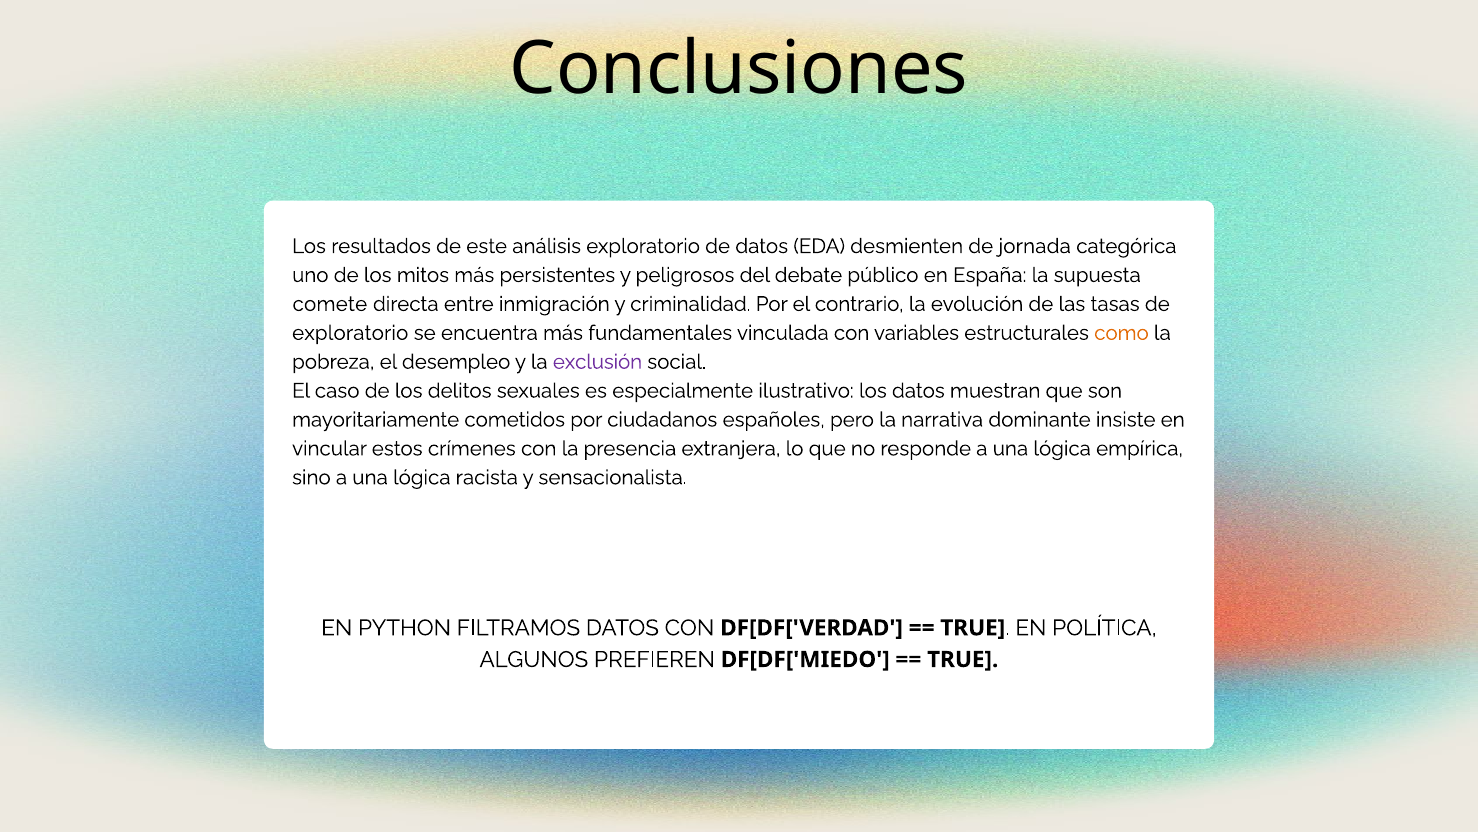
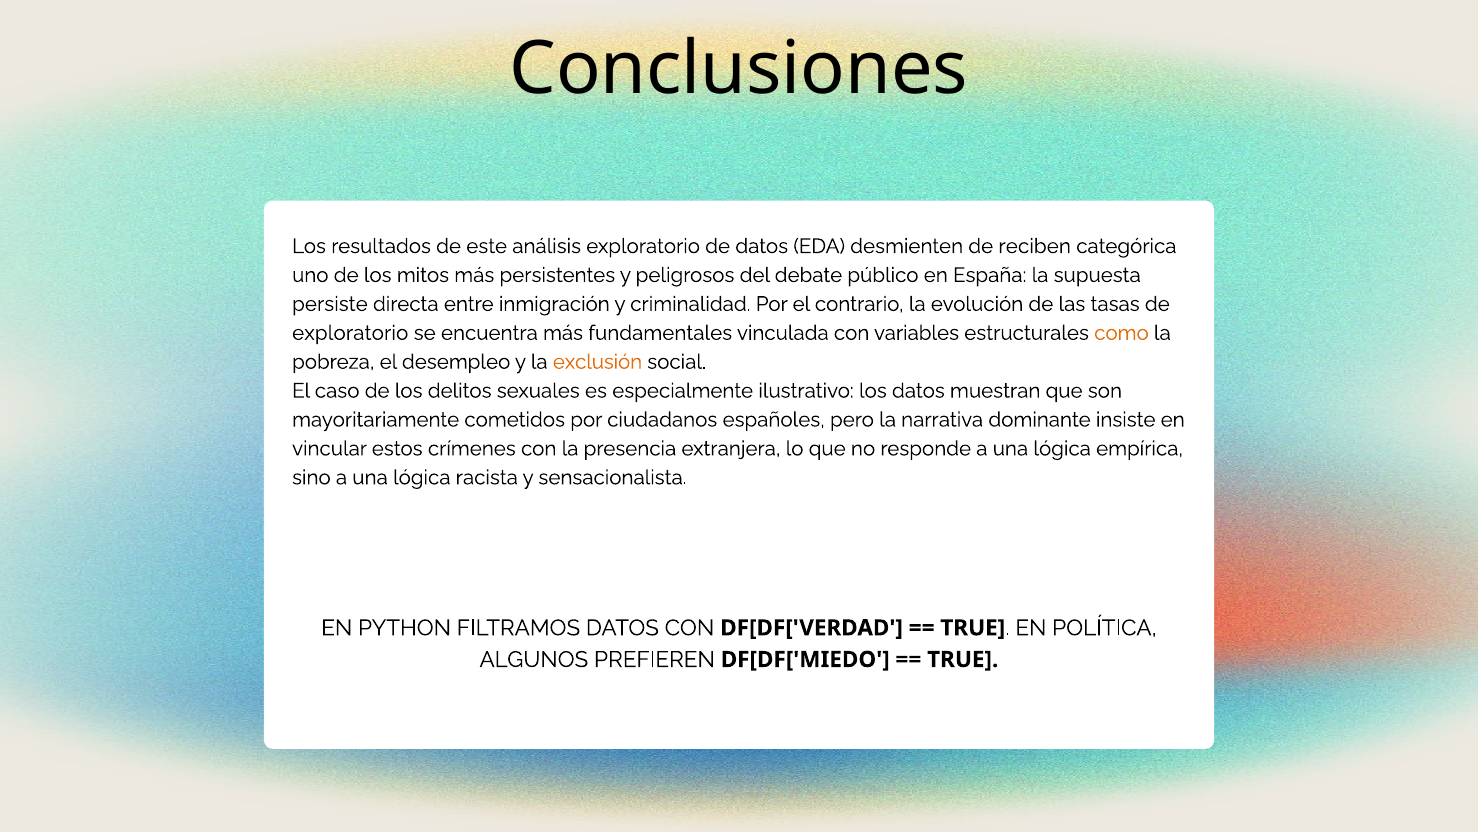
jornada: jornada -> reciben (1035, 246)
comete: comete -> persiste (330, 304)
exclusión colour: purple -> orange (597, 362)
